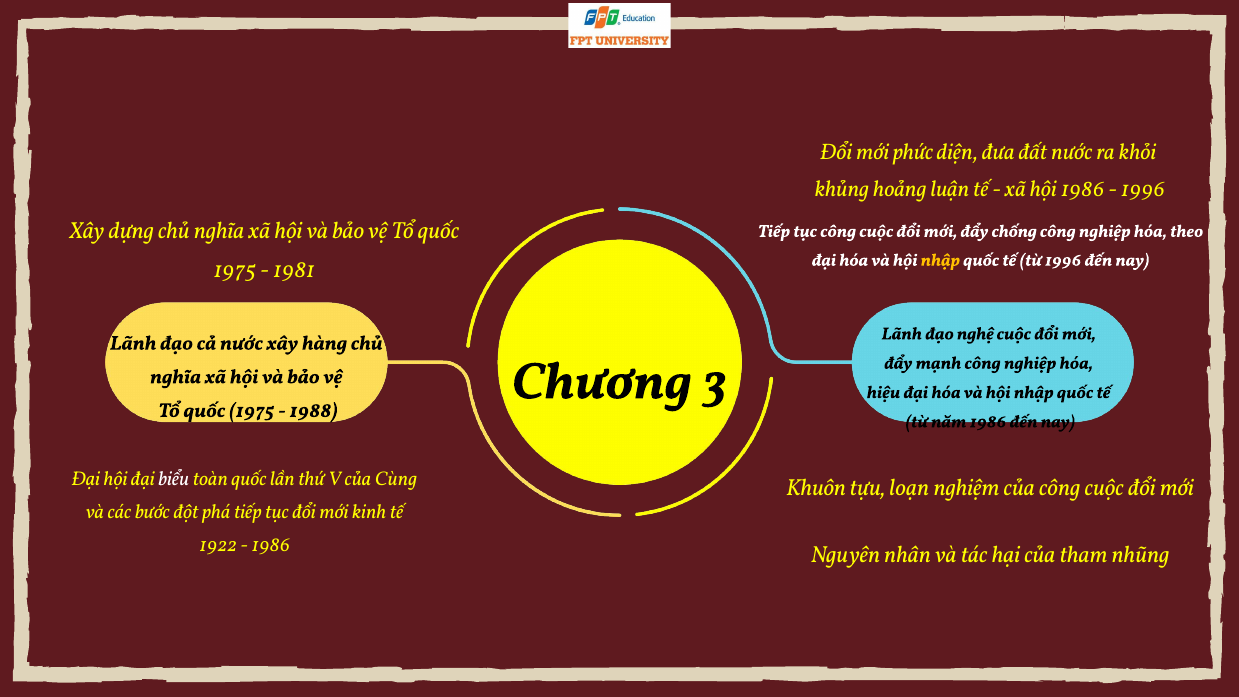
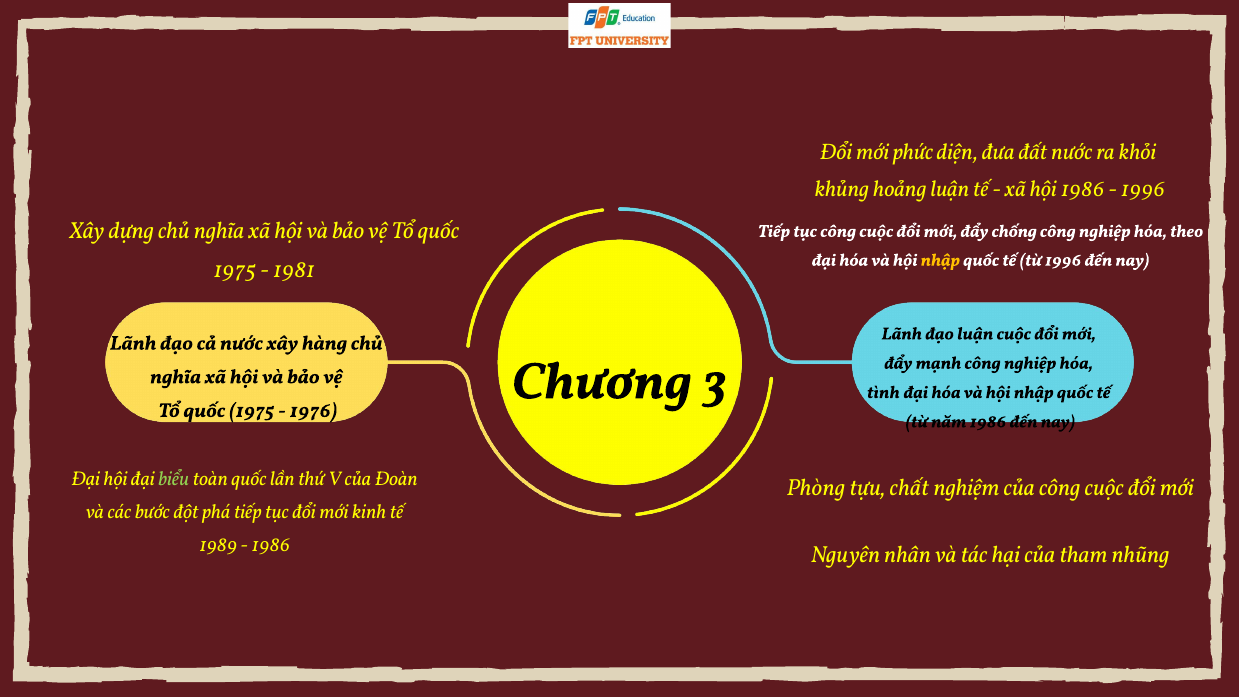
đạo nghệ: nghệ -> luận (975, 334)
hiệu: hiệu -> tình (883, 392)
1988: 1988 -> 1976 (313, 410)
biểu colour: white -> light green (174, 479)
Cùng: Cùng -> Đoàn (396, 479)
Khuôn: Khuôn -> Phòng (816, 488)
loạn: loạn -> chất (909, 488)
1922: 1922 -> 1989 (218, 545)
